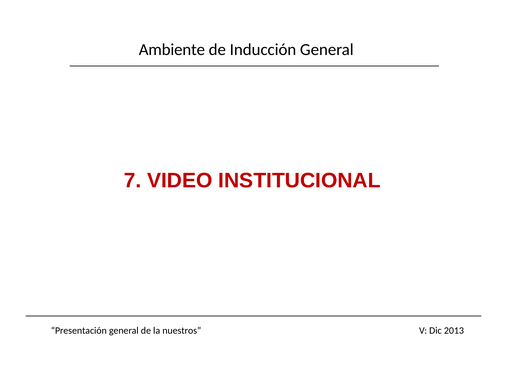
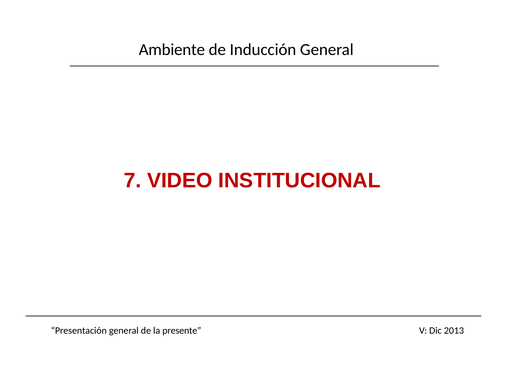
nuestros: nuestros -> presente (182, 331)
